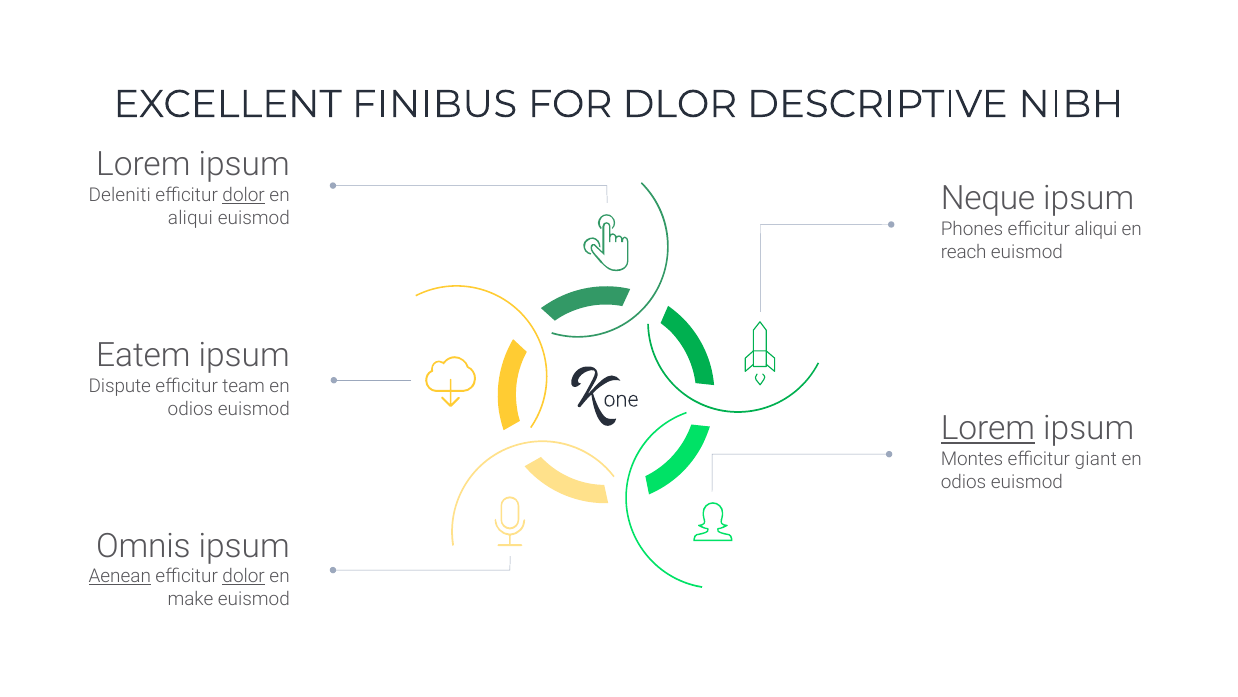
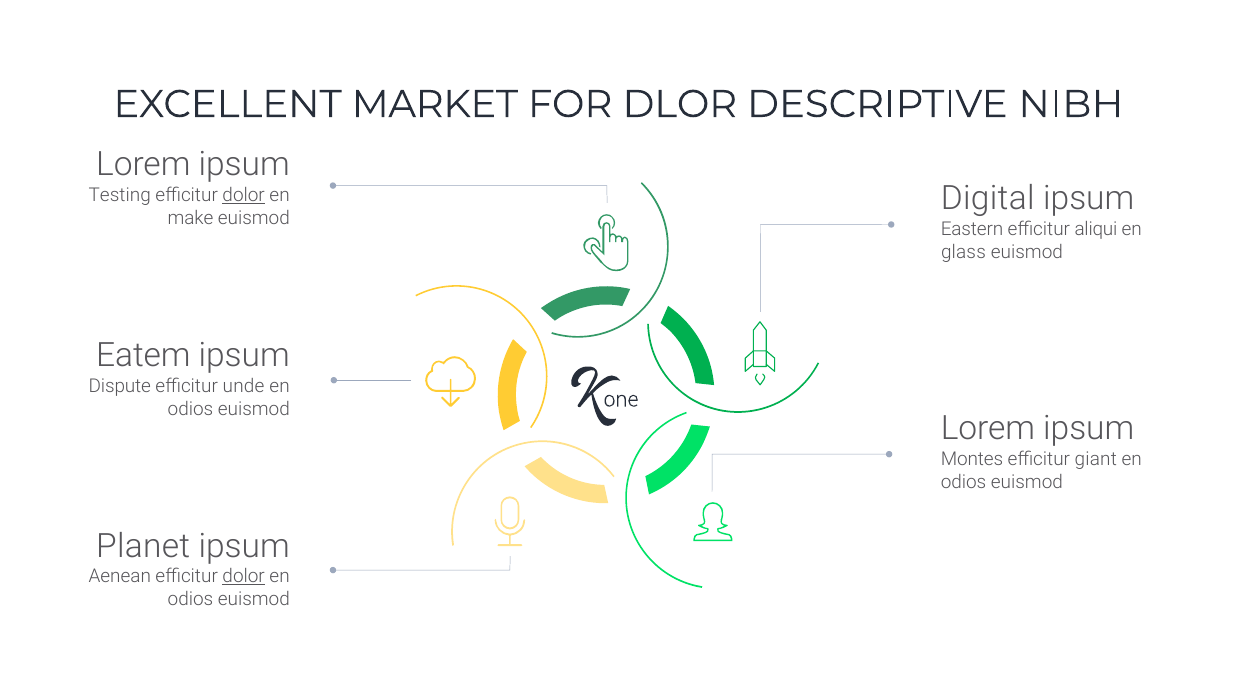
FINIBUS: FINIBUS -> MARKET (435, 104)
Neque: Neque -> Digital (988, 199)
Deleniti: Deleniti -> Testing (120, 195)
aliqui: aliqui -> make (191, 218)
Phones: Phones -> Eastern (972, 229)
reach: reach -> glass (963, 252)
team: team -> unde (244, 386)
Lorem underline: present -> none (988, 428)
Omnis: Omnis -> Planet (143, 546)
Aenean underline: present -> none (120, 576)
make: make -> odios (190, 599)
